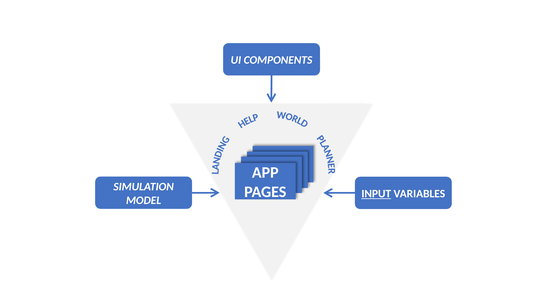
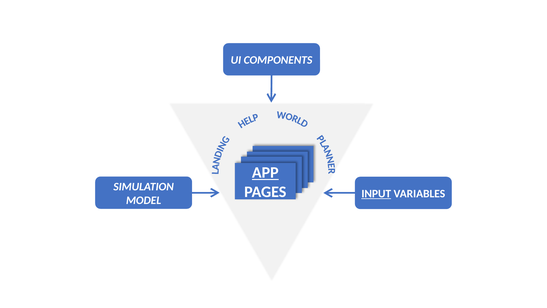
APP underline: none -> present (265, 172)
